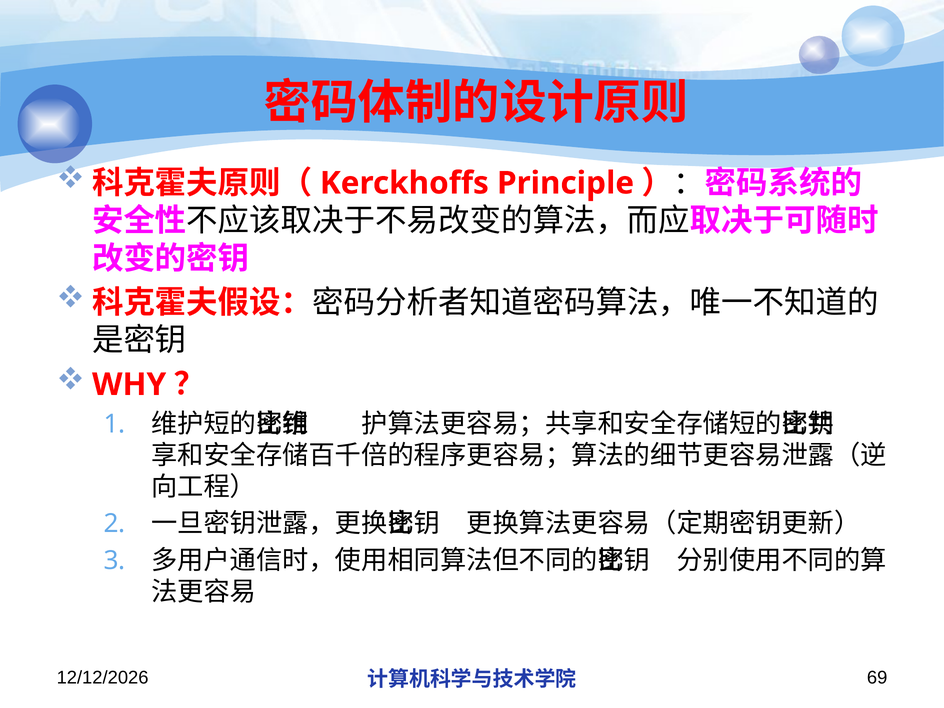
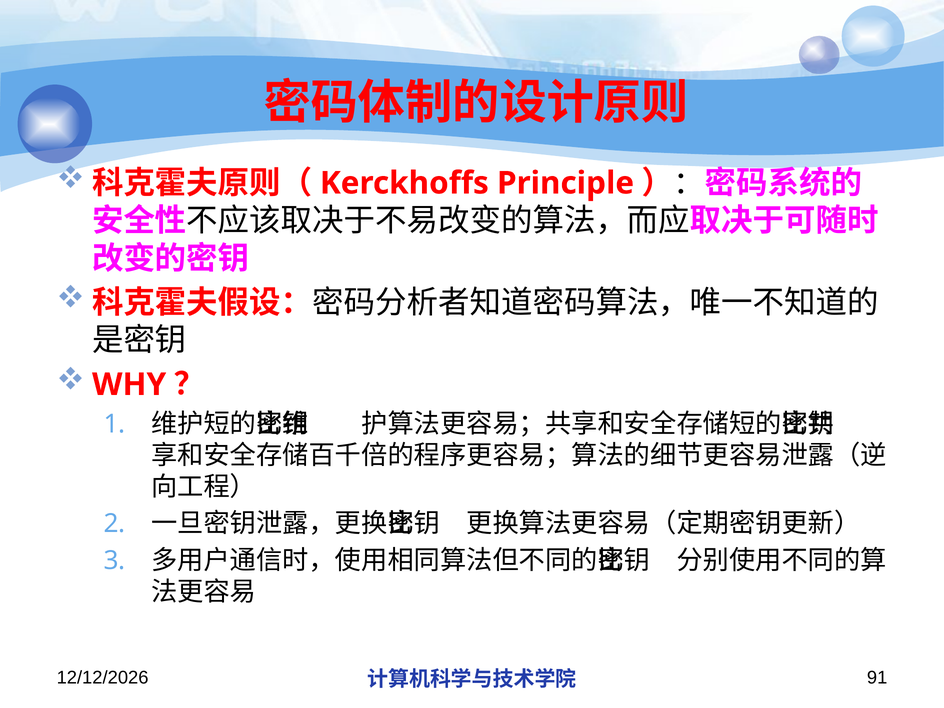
69: 69 -> 91 (877, 678)
